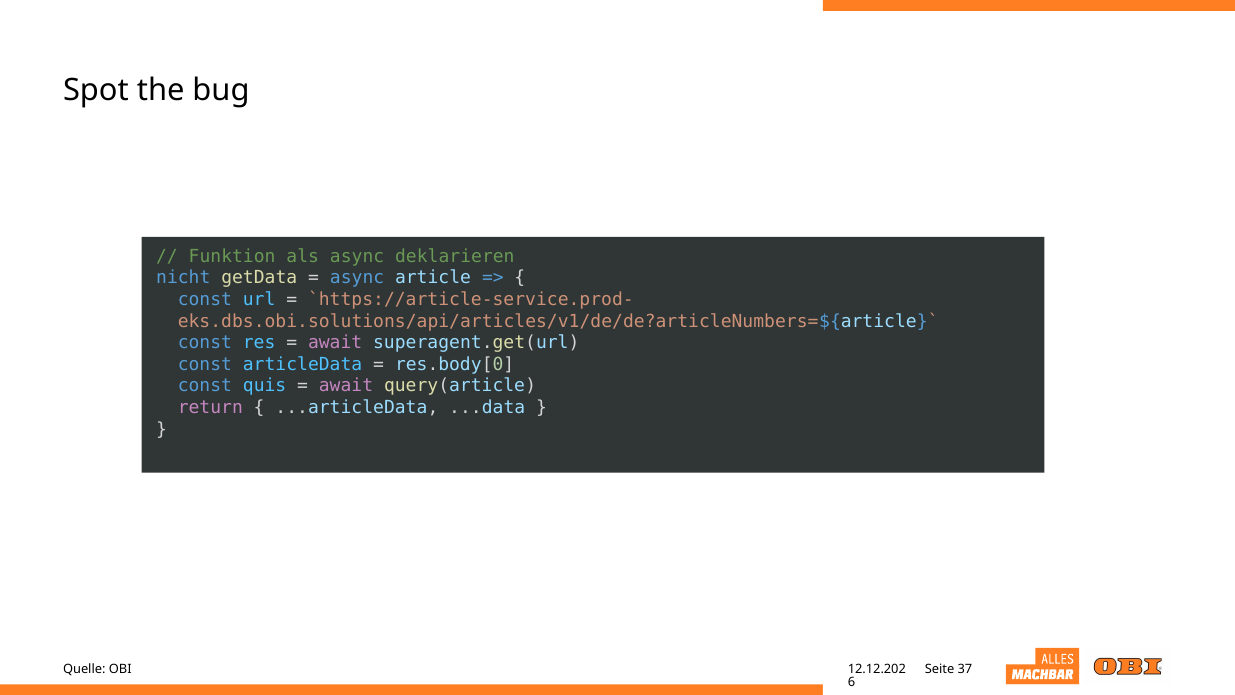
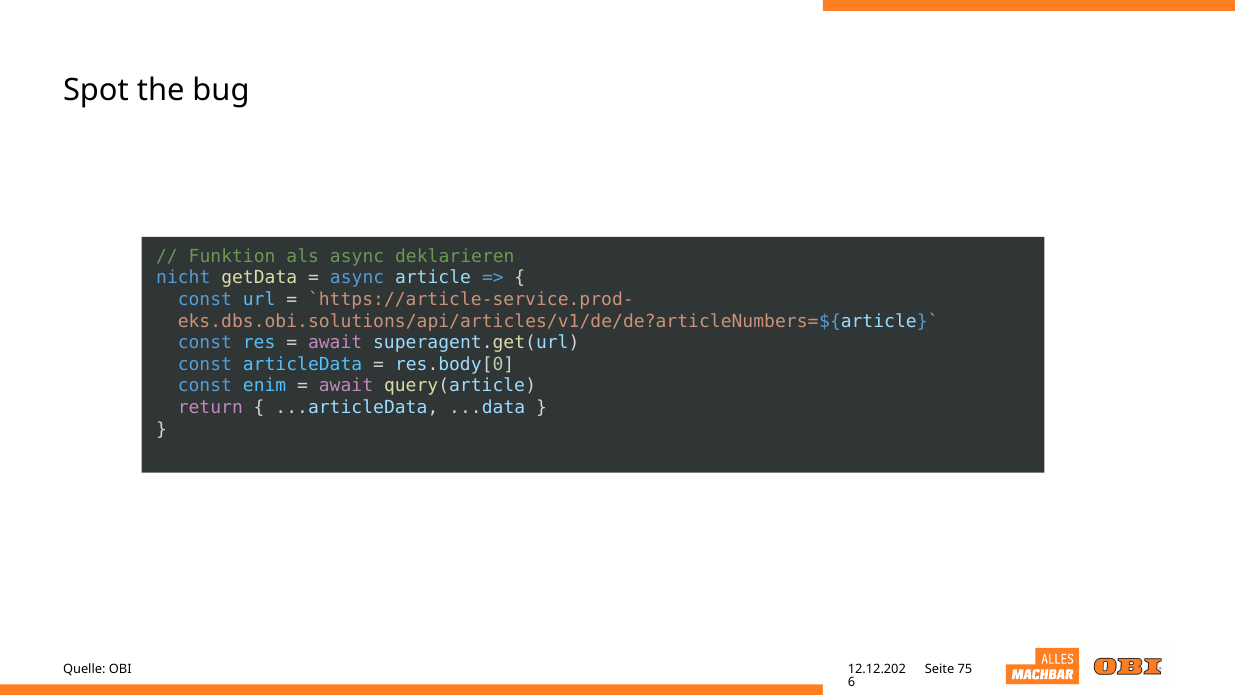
quis: quis -> enim (265, 386)
37: 37 -> 75 (965, 669)
